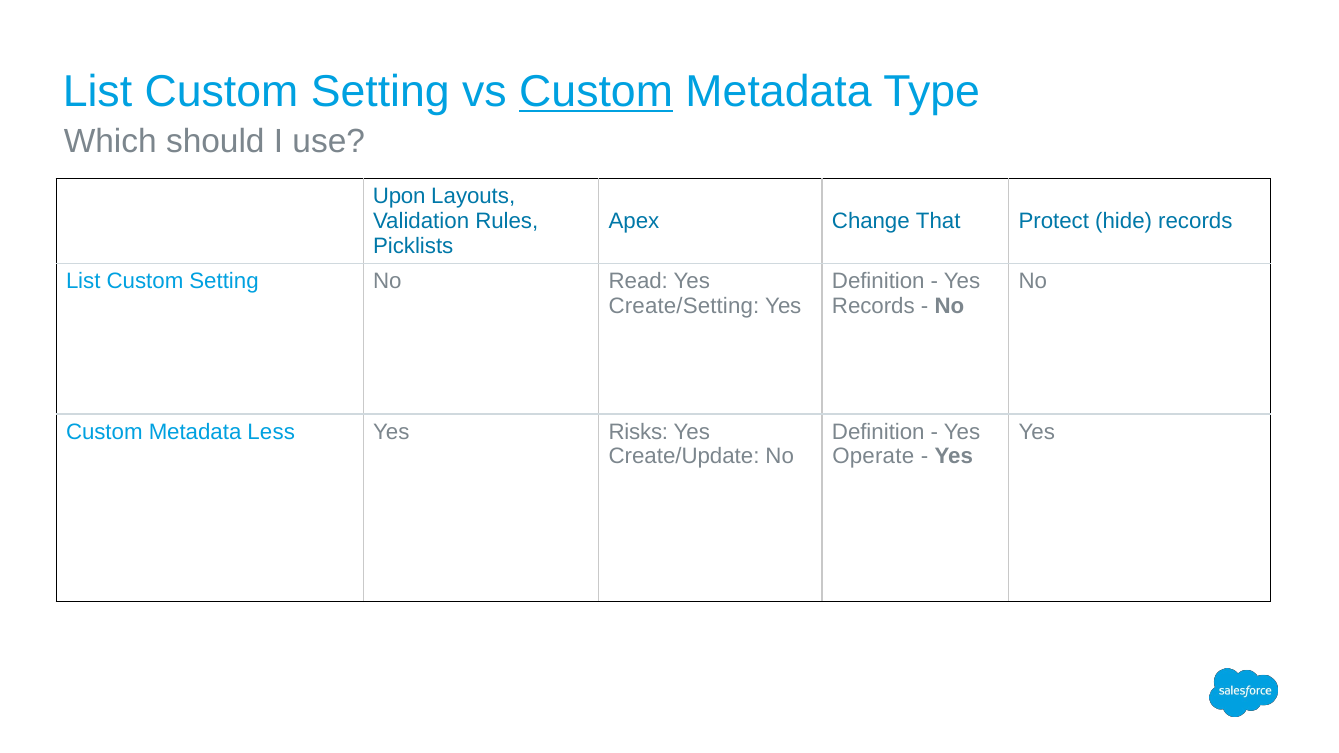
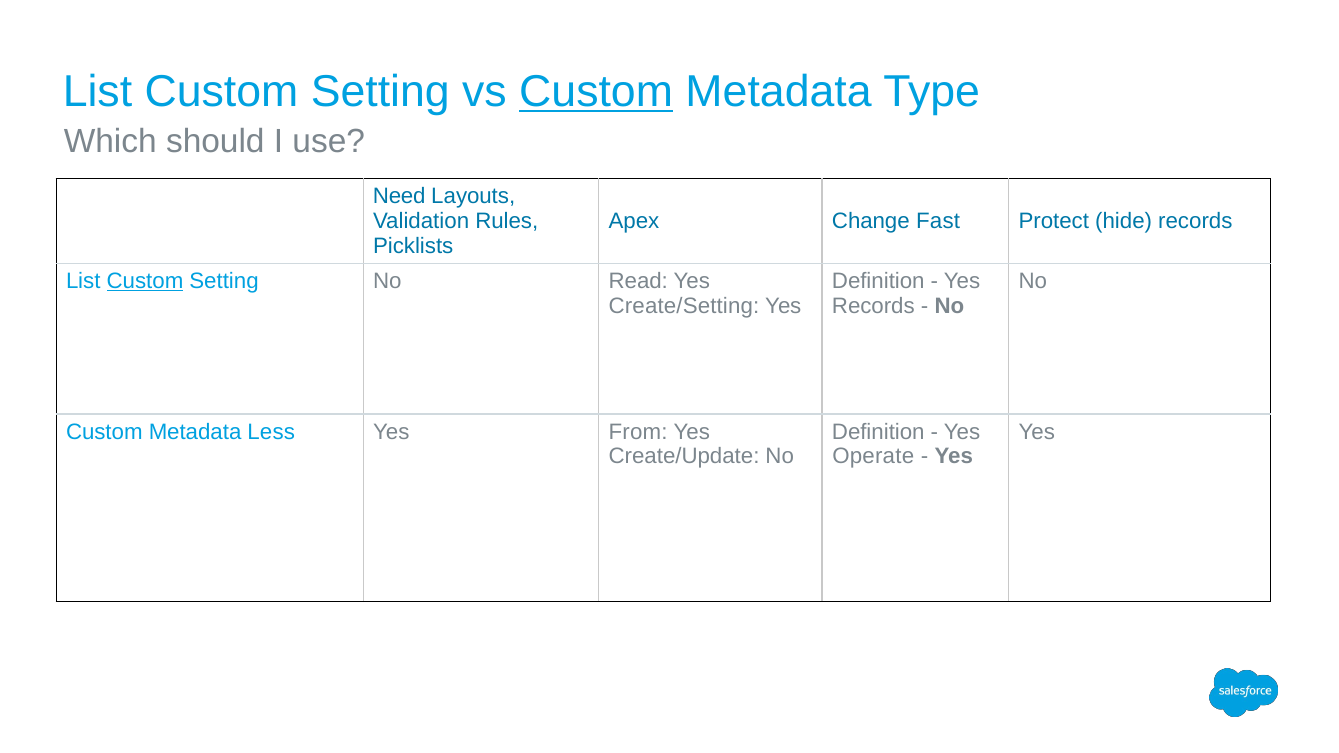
Upon: Upon -> Need (399, 196)
That: That -> Fast (938, 221)
Custom underline: none -> present (145, 281)
Risks: Risks -> From (638, 432)
